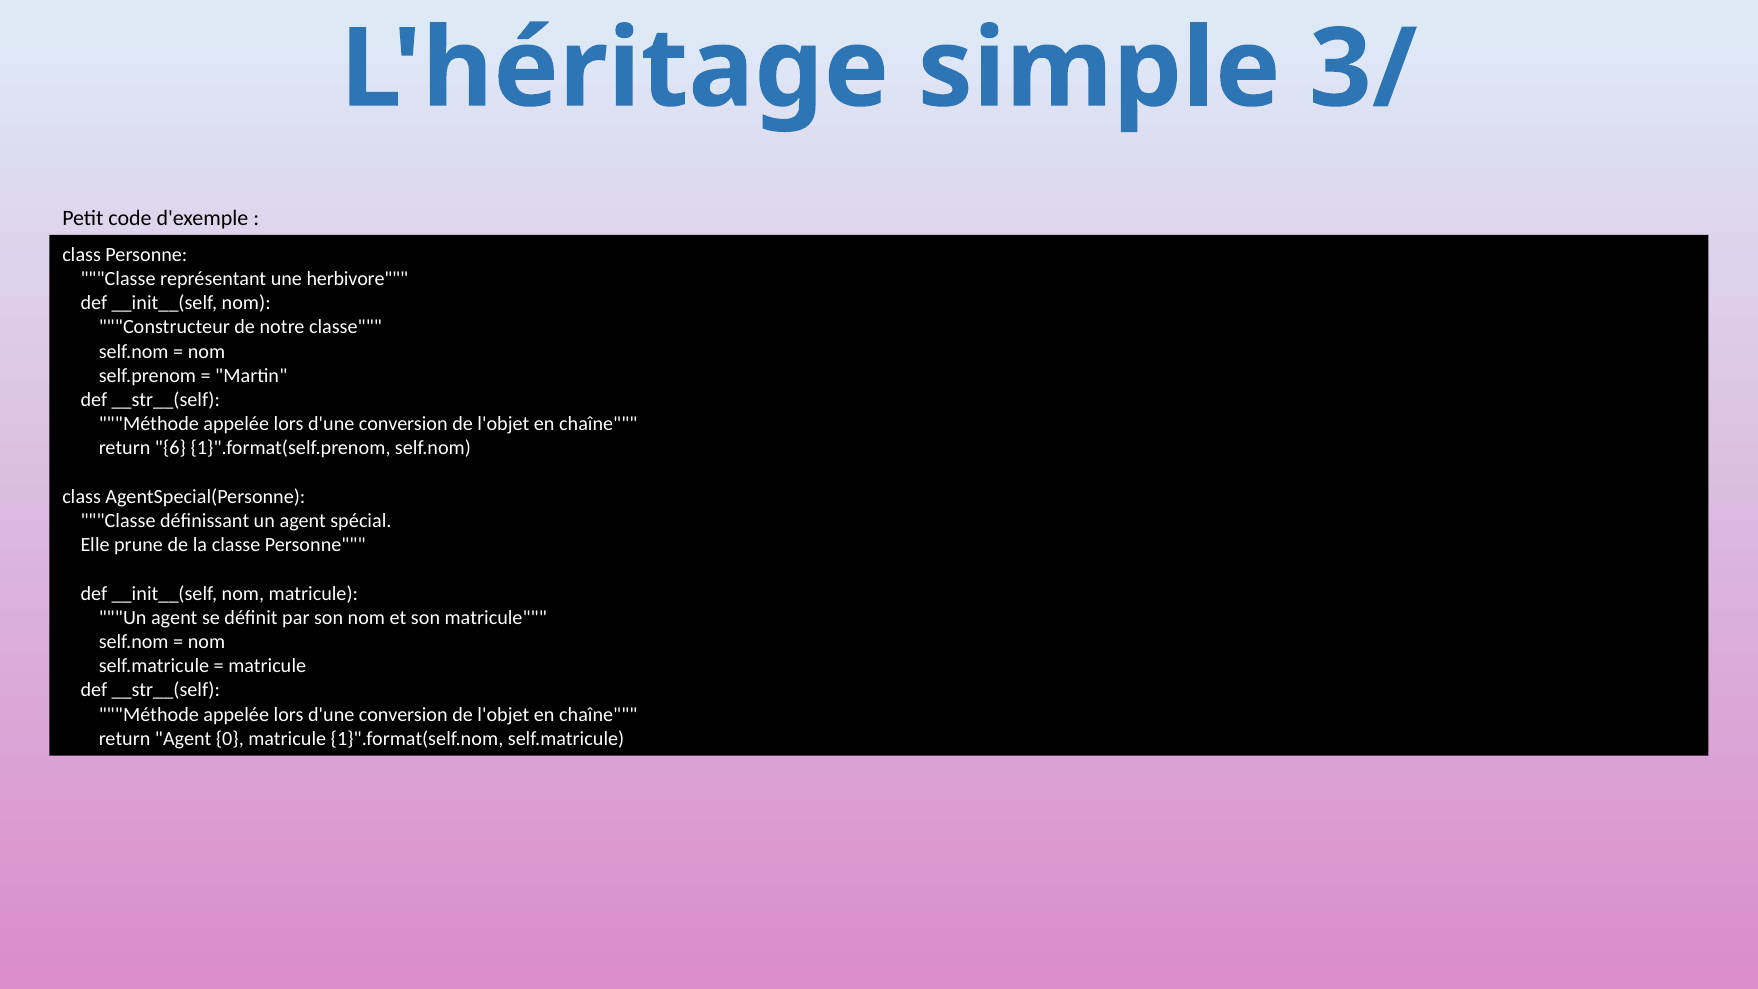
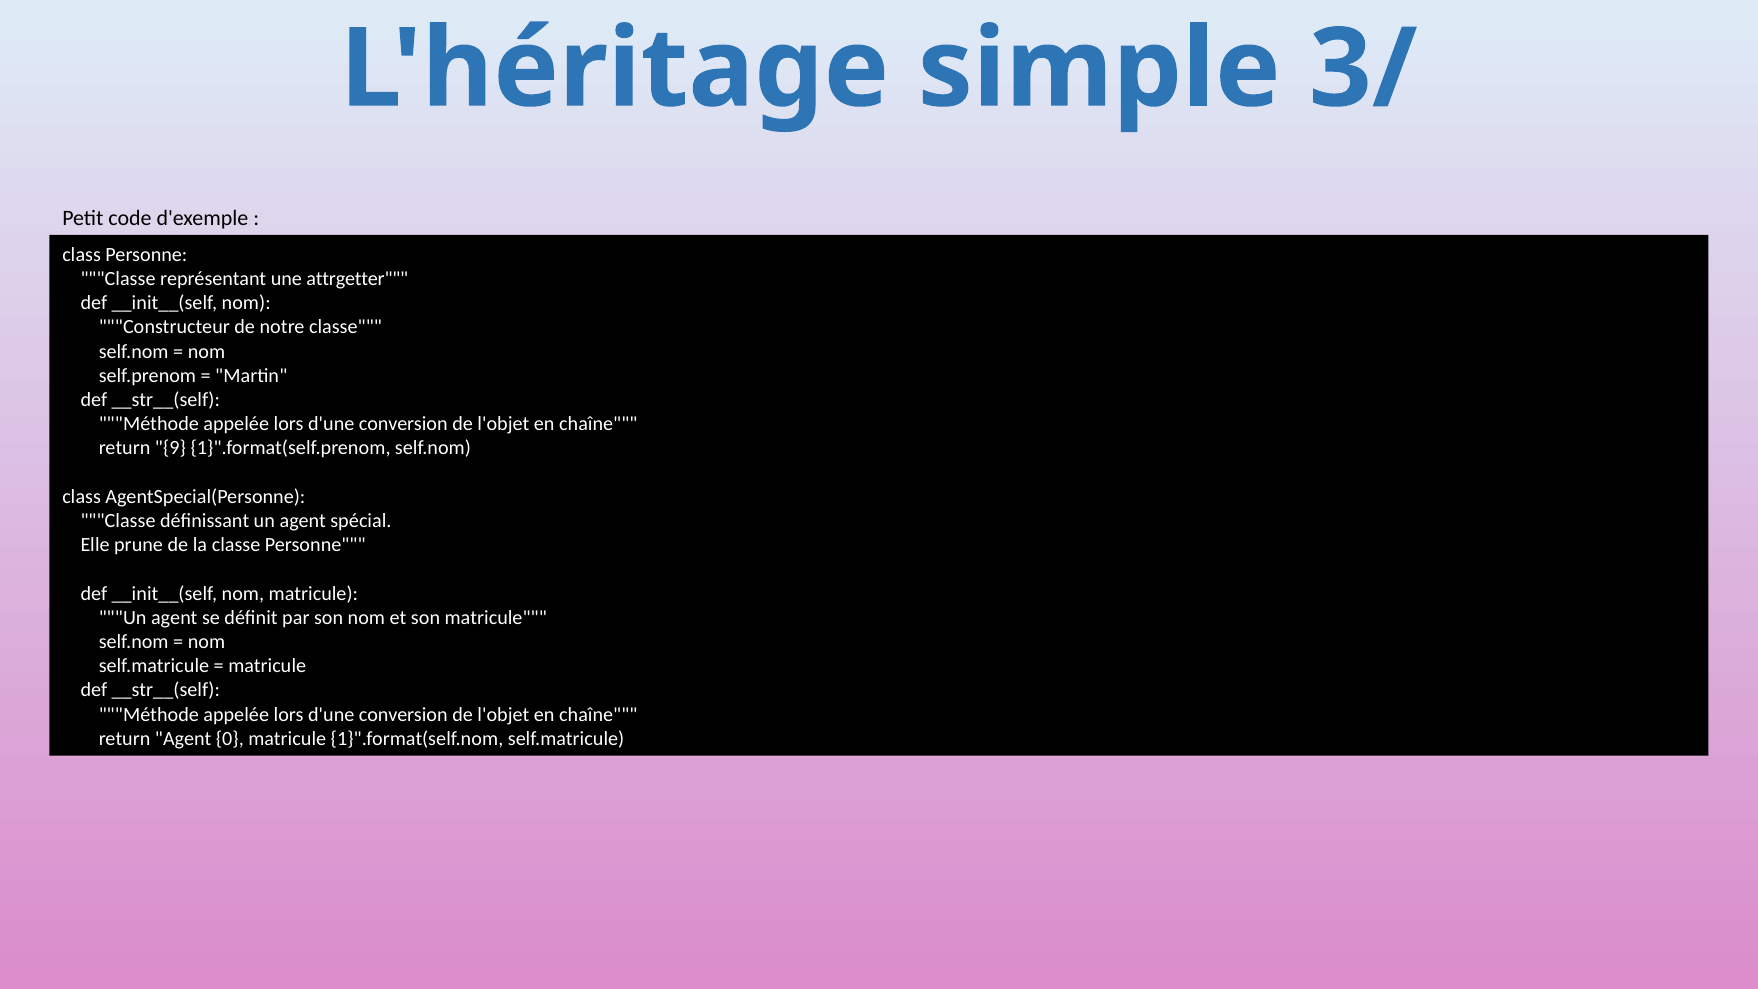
herbivore: herbivore -> attrgetter (357, 279)
6: 6 -> 9 (170, 448)
